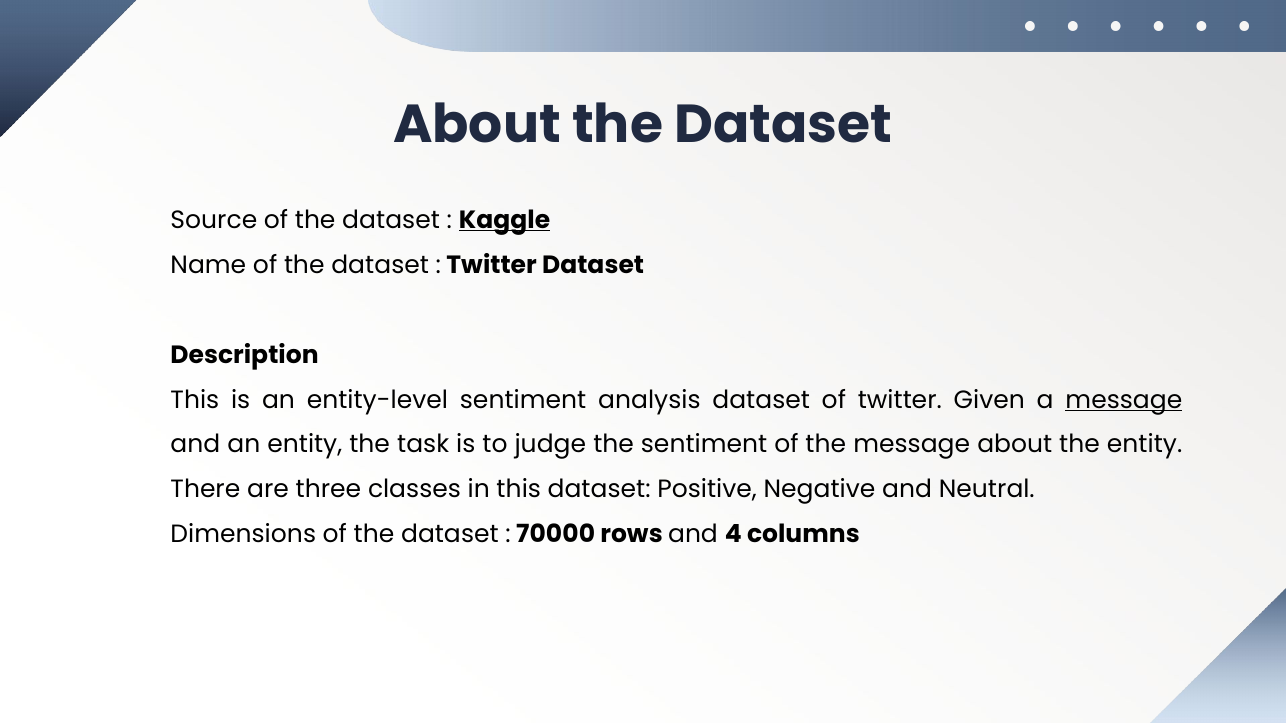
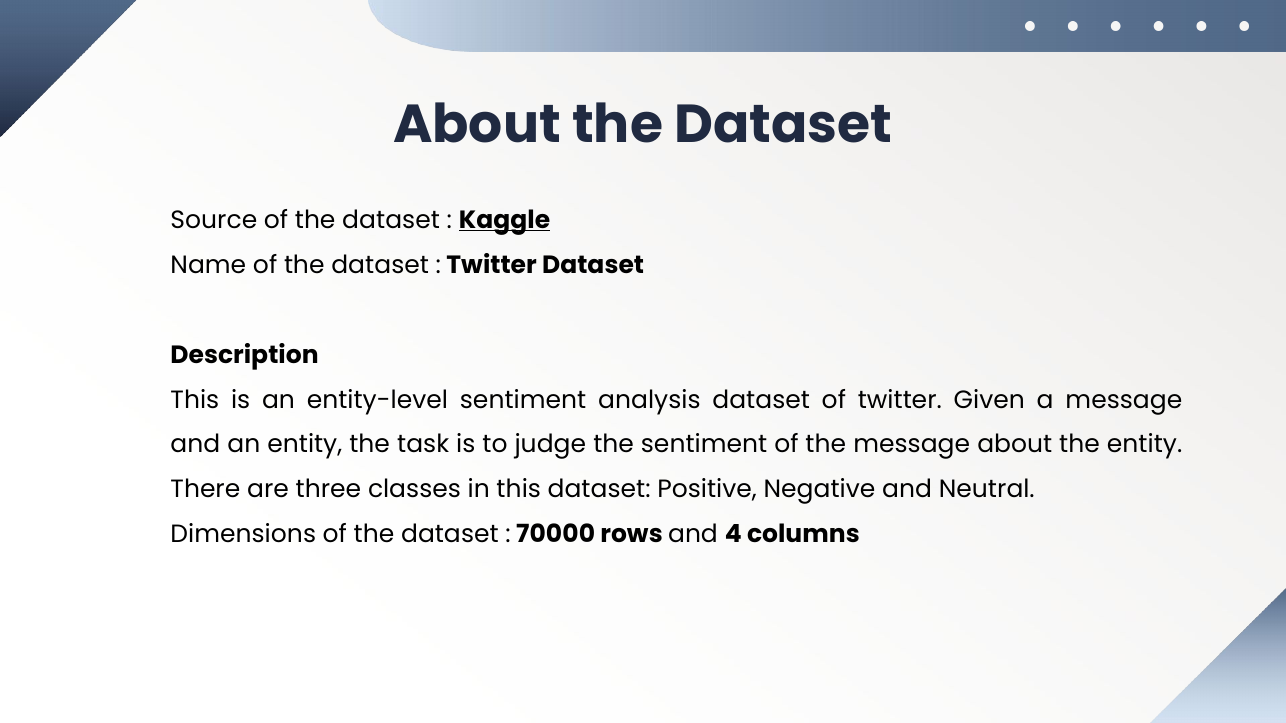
message underline: present -> none (1124, 400)
